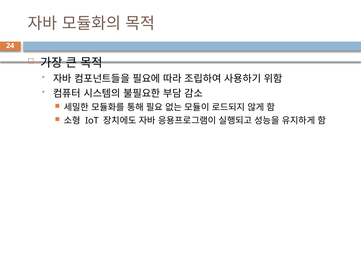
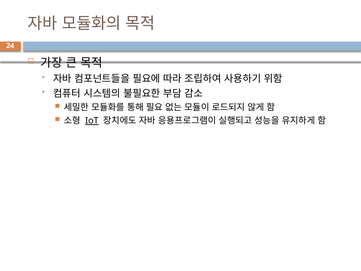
IoT underline: none -> present (92, 121)
